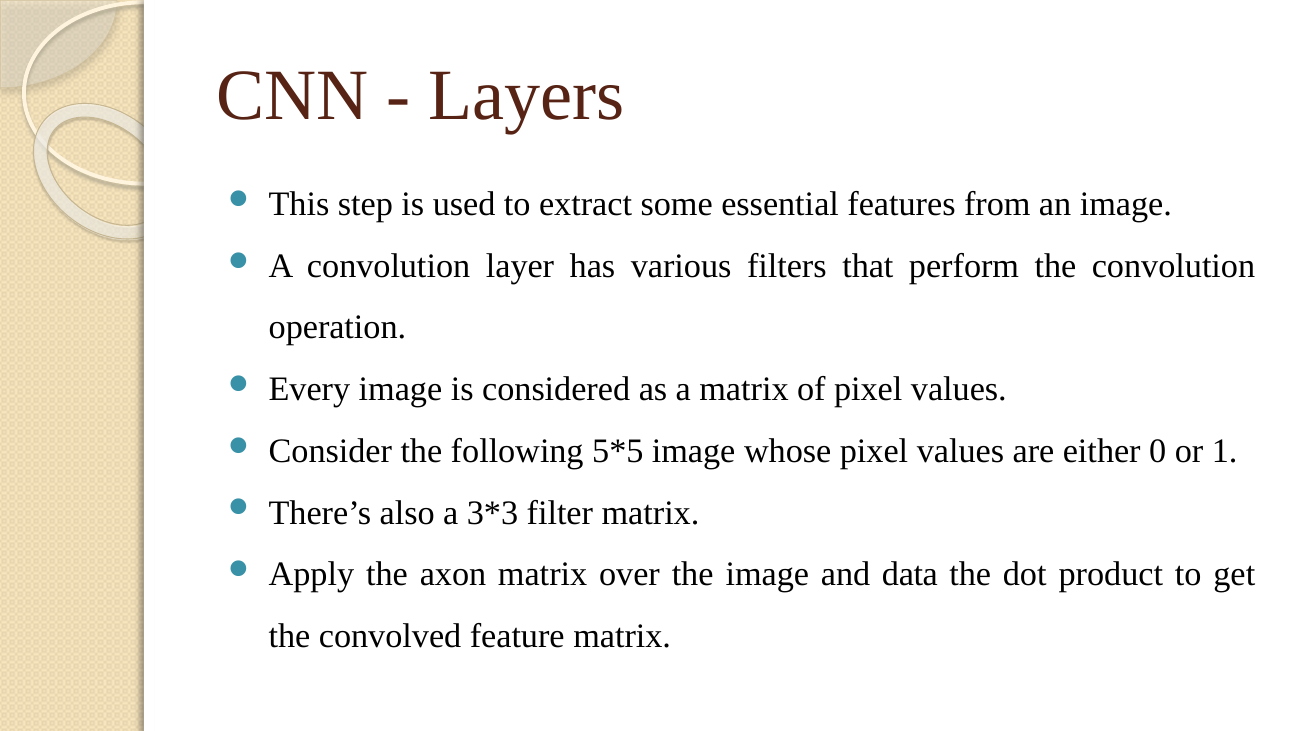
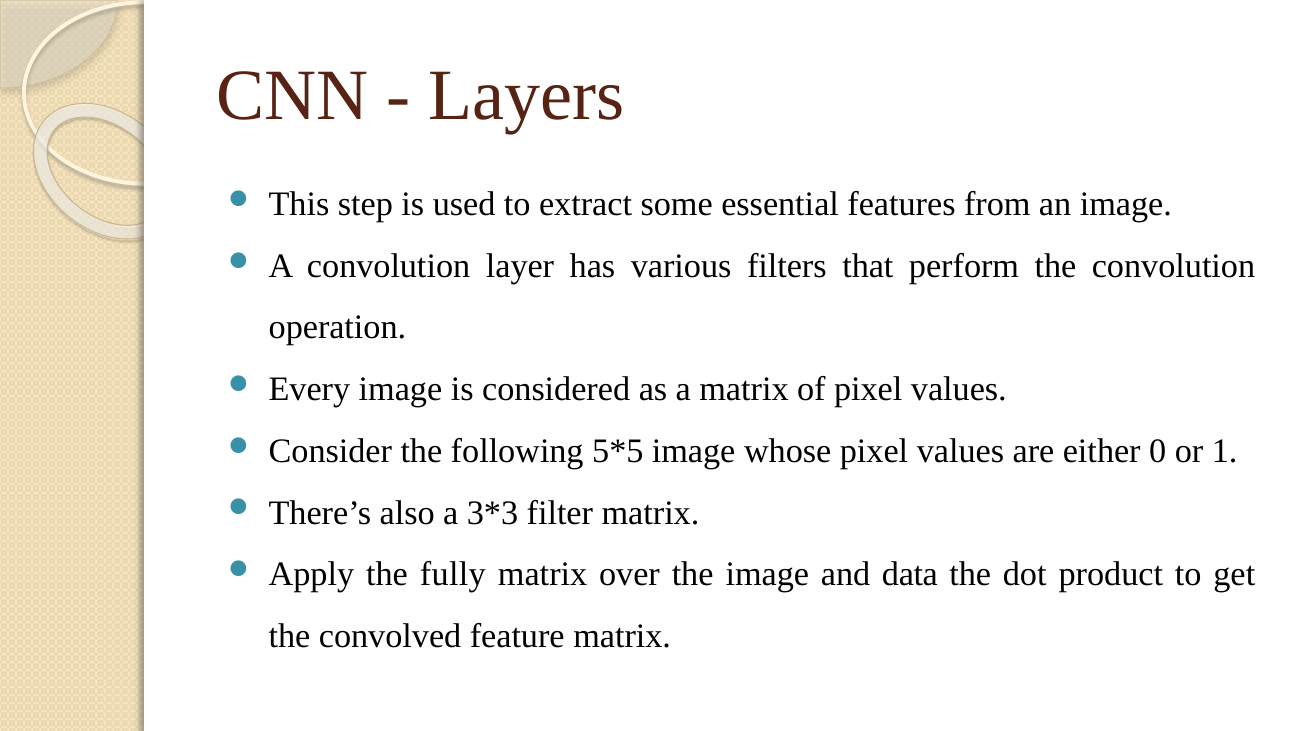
axon: axon -> fully (453, 574)
